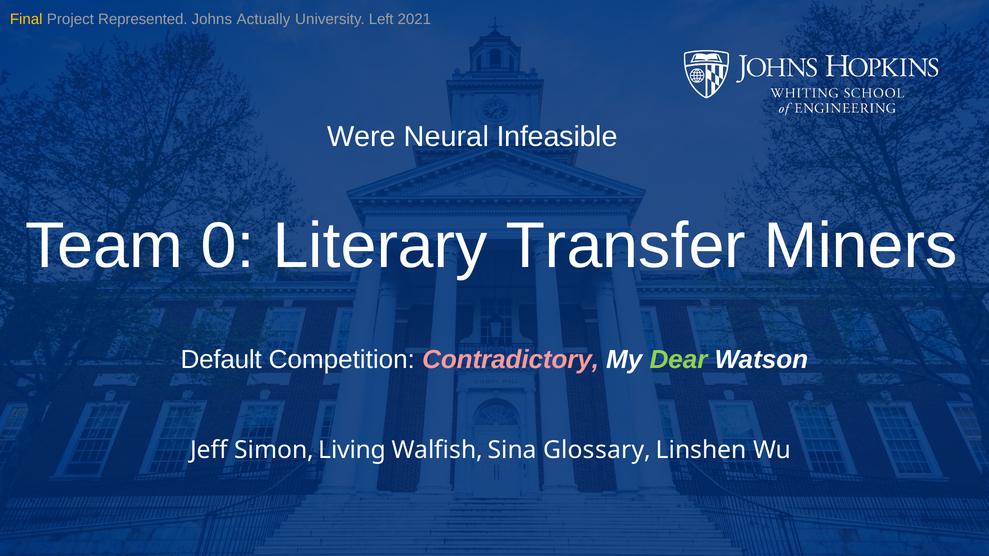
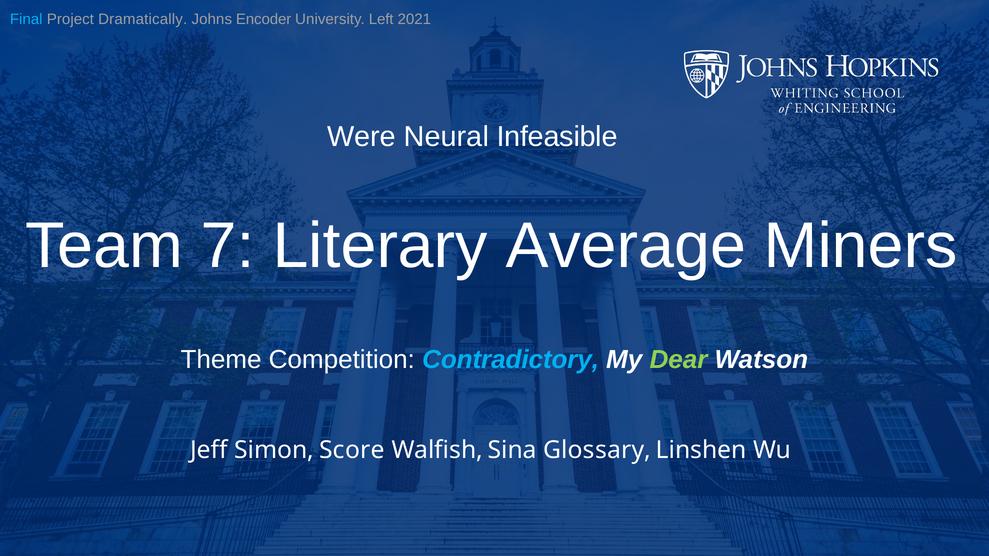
Final colour: yellow -> light blue (26, 19)
Represented: Represented -> Dramatically (143, 19)
Actually: Actually -> Encoder (264, 19)
0: 0 -> 7 (228, 246)
Transfer: Transfer -> Average (626, 246)
Default: Default -> Theme (221, 360)
Contradictory colour: pink -> light blue (511, 360)
Living: Living -> Score (352, 450)
